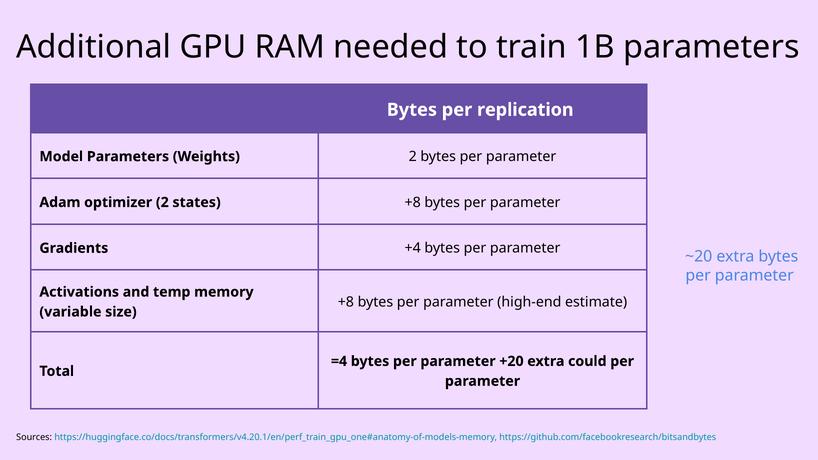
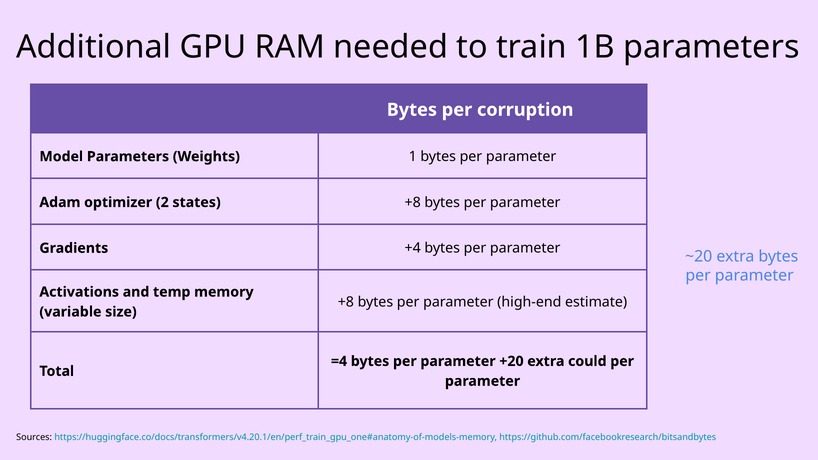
replication: replication -> corruption (525, 110)
Weights 2: 2 -> 1 (413, 157)
